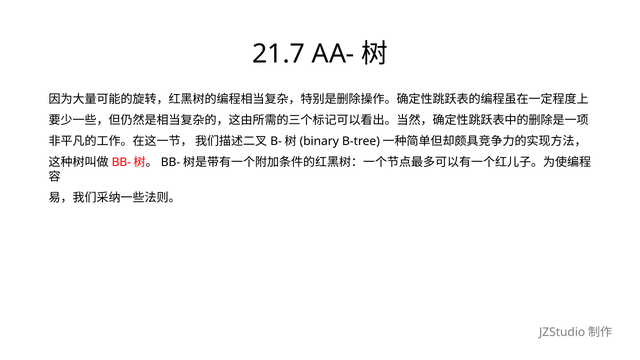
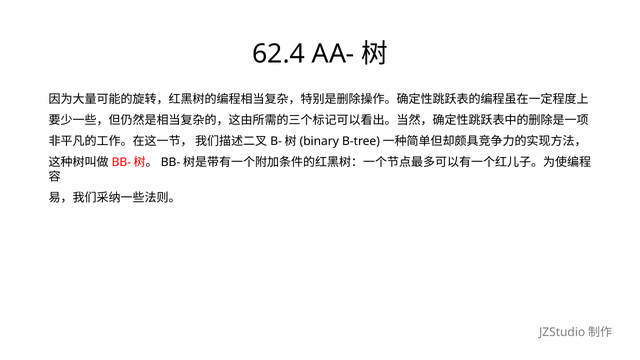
21.7: 21.7 -> 62.4 (279, 54)
